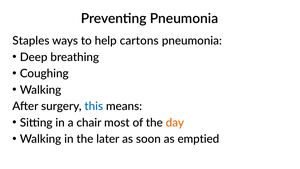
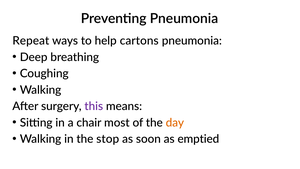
Staples: Staples -> Repeat (31, 41)
this colour: blue -> purple (94, 106)
later: later -> stop (108, 139)
